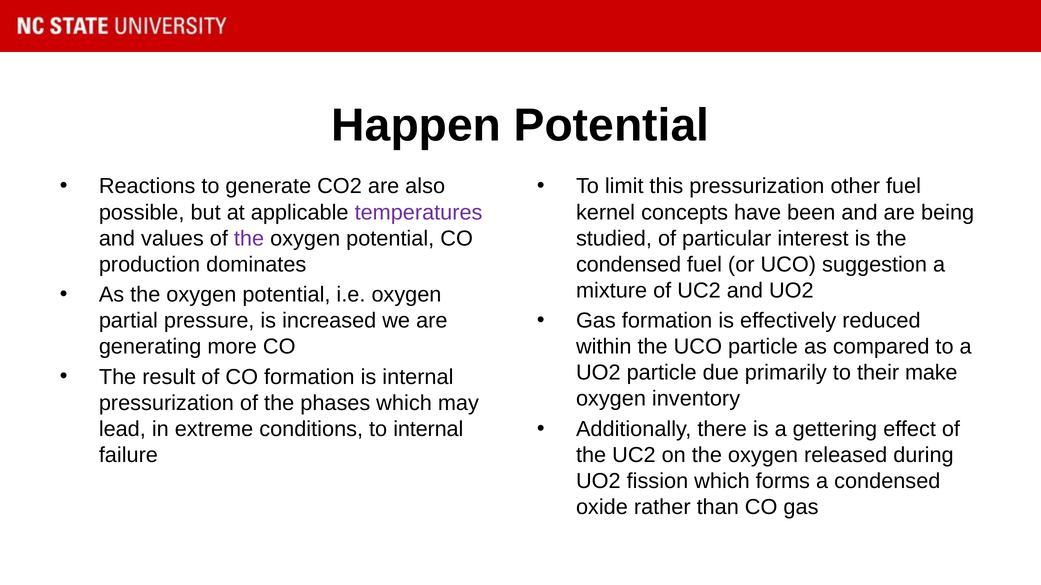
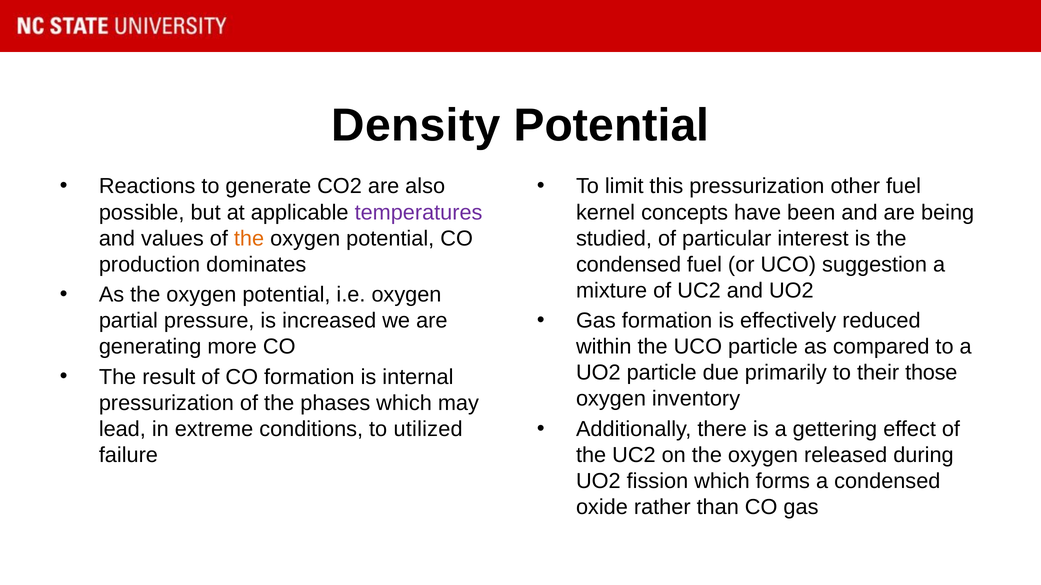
Happen: Happen -> Density (416, 126)
the colour: purple -> orange (249, 239)
make: make -> those (931, 373)
to internal: internal -> utilized (428, 430)
